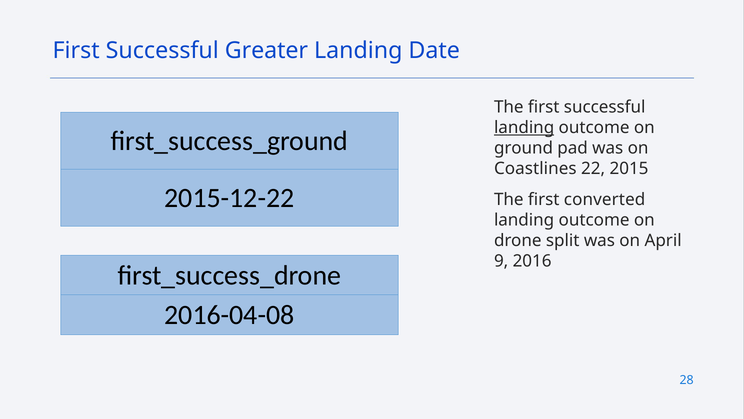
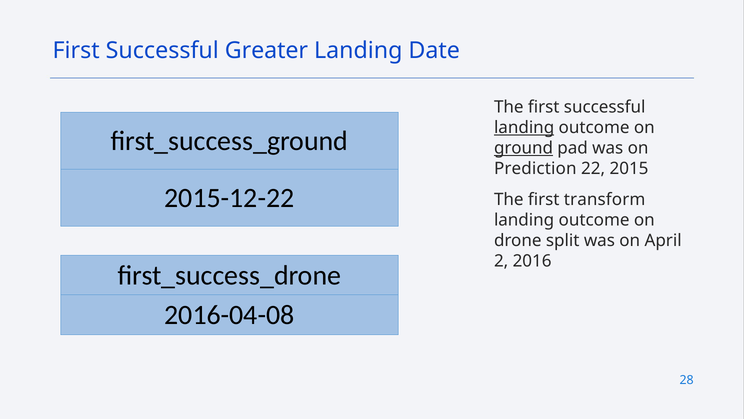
ground underline: none -> present (524, 148)
Coastlines: Coastlines -> Prediction (535, 168)
converted: converted -> transform (605, 200)
9: 9 -> 2 (501, 261)
